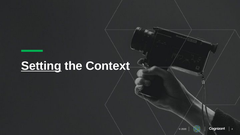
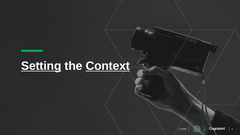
Context underline: none -> present (108, 66)
